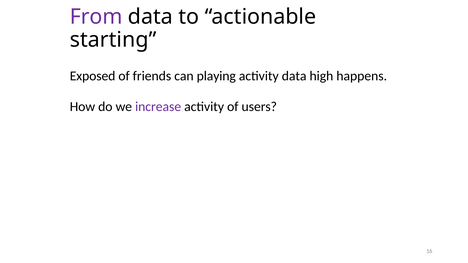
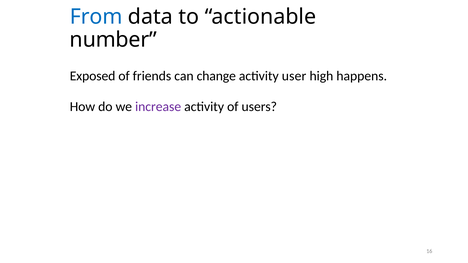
From colour: purple -> blue (96, 17)
starting: starting -> number (113, 40)
playing: playing -> change (216, 76)
activity data: data -> user (294, 76)
